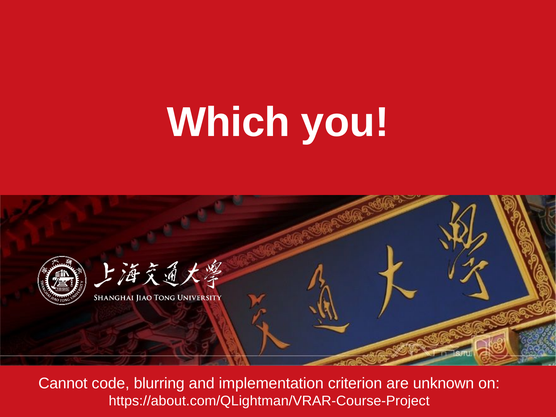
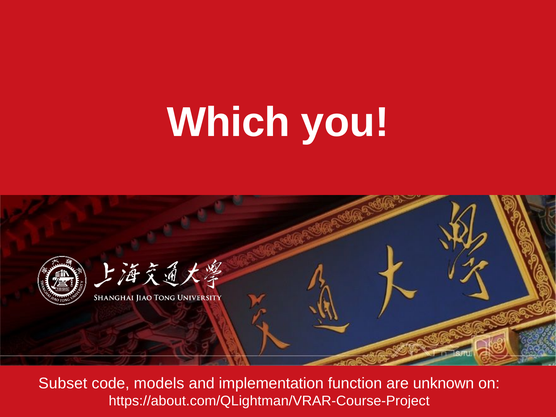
Cannot: Cannot -> Subset (63, 383)
blurring: blurring -> models (159, 383)
criterion: criterion -> function (355, 383)
